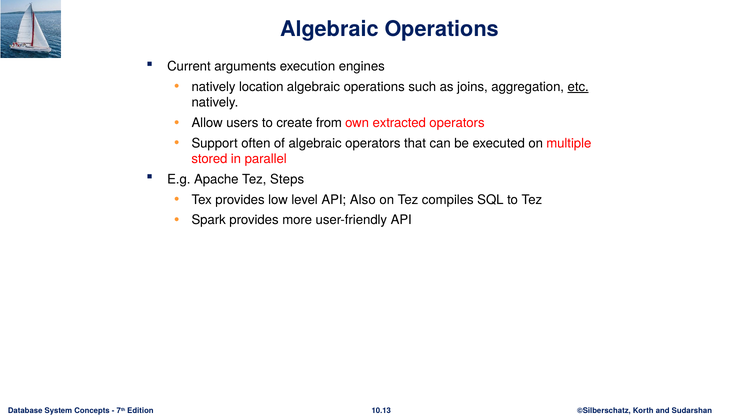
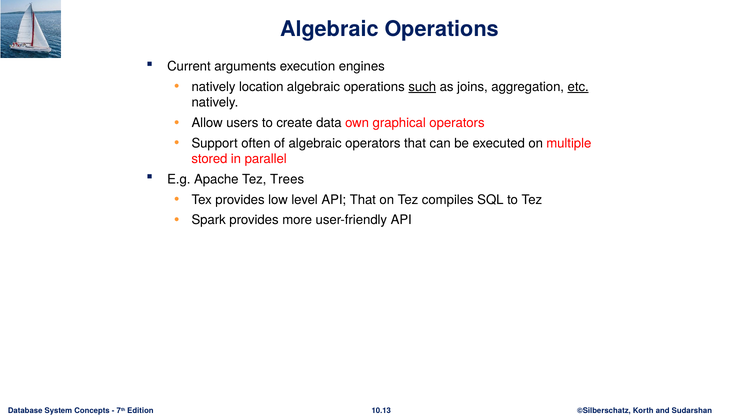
such underline: none -> present (422, 87)
from: from -> data (329, 123)
extracted: extracted -> graphical (399, 123)
Steps: Steps -> Trees (287, 179)
API Also: Also -> That (363, 200)
